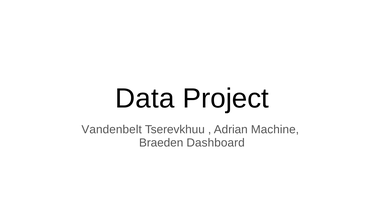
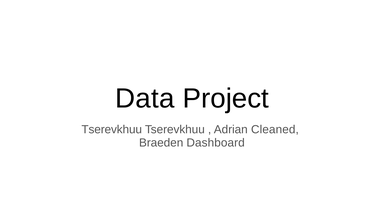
Vandenbelt: Vandenbelt -> Tserevkhuu (112, 130)
Machine: Machine -> Cleaned (275, 130)
